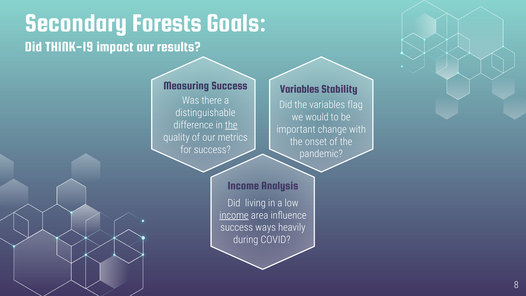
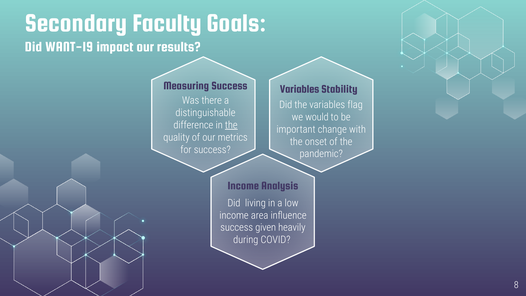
Forests: Forests -> Faculty (167, 23)
THINK-19: THINK-19 -> WANT-19 (69, 47)
income underline: present -> none (234, 215)
ways: ways -> given (266, 228)
